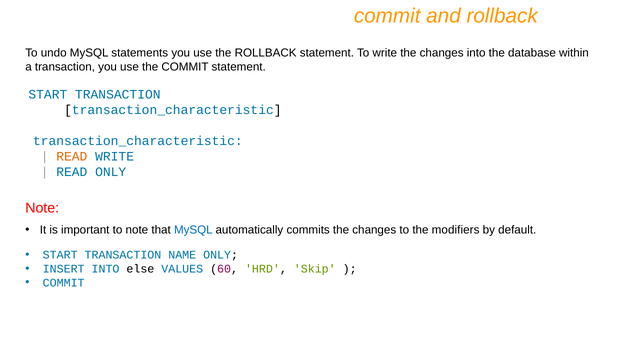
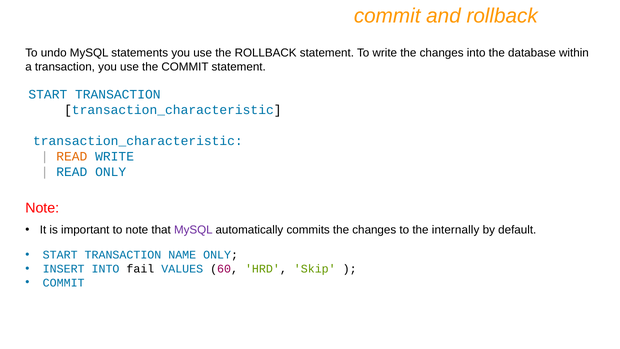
MySQL colour: blue -> purple (193, 230)
modifiers: modifiers -> internally (456, 230)
else: else -> fail (140, 269)
